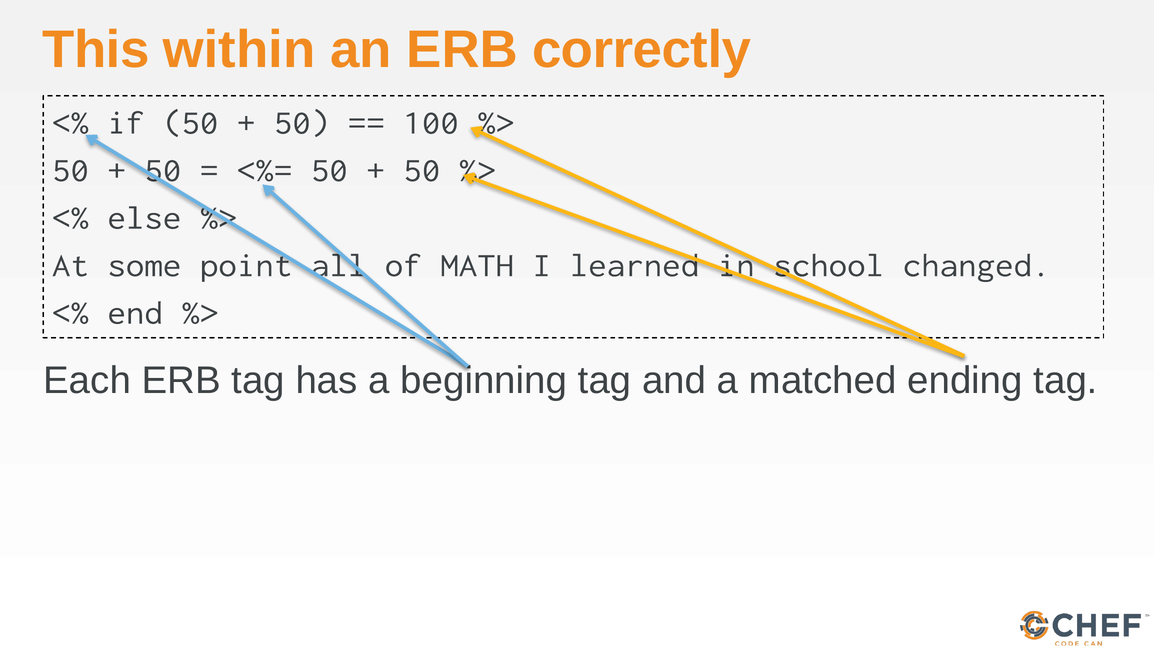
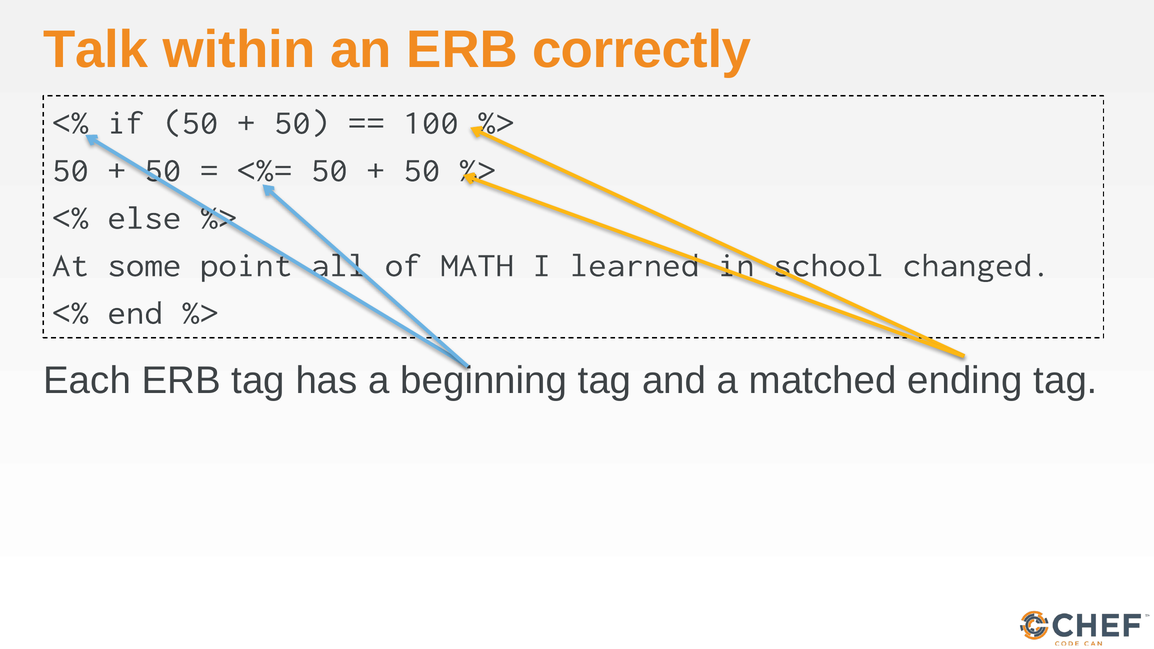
This: This -> Talk (96, 50)
